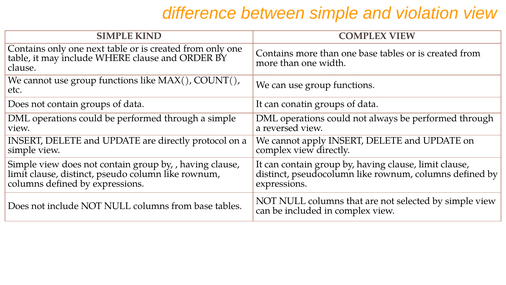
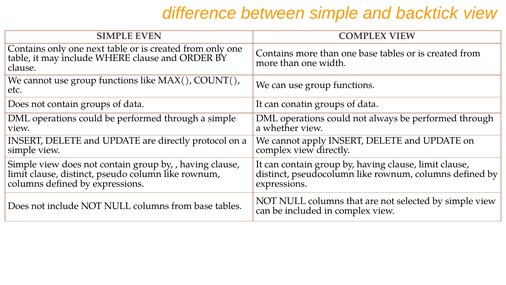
violation: violation -> backtick (427, 13)
KIND: KIND -> EVEN (148, 36)
reversed: reversed -> whether (281, 128)
